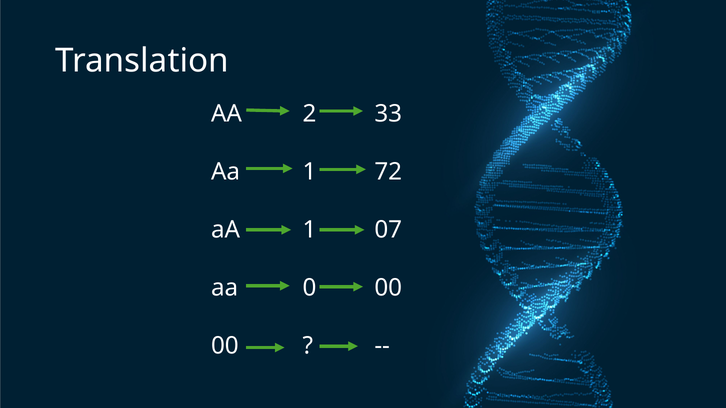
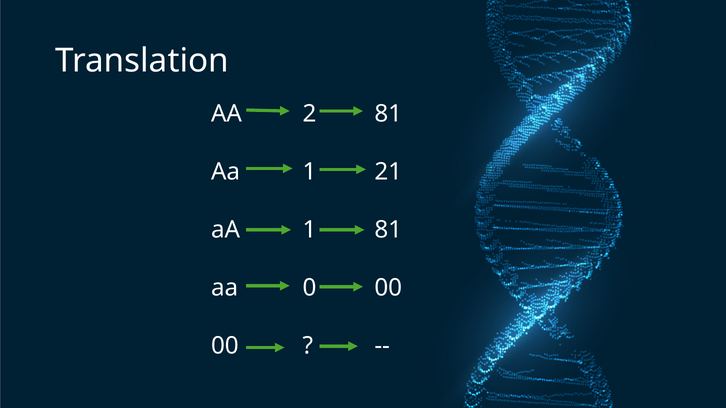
2 33: 33 -> 81 (388, 114)
72: 72 -> 21 (388, 172)
1 07: 07 -> 81 (388, 230)
